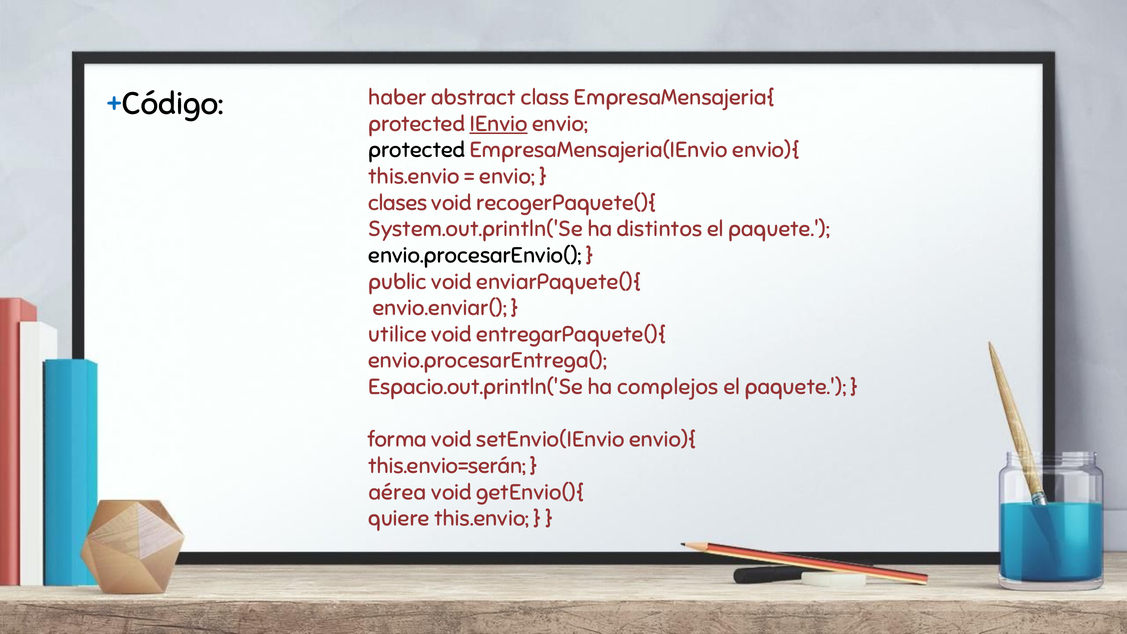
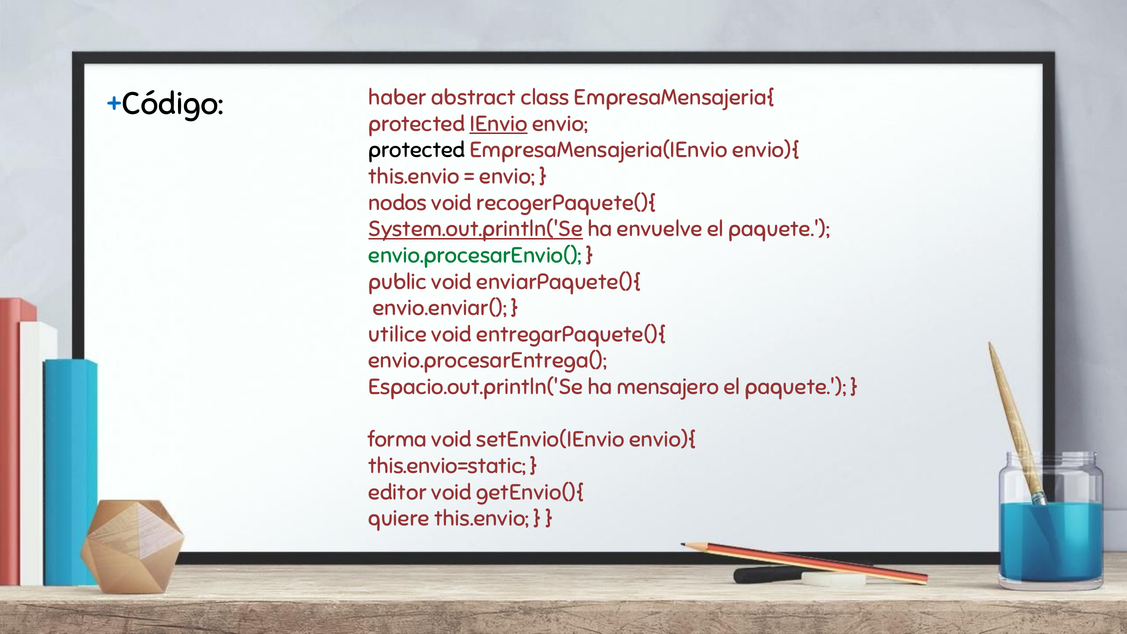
clases: clases -> nodos (398, 203)
System.out.println('Se underline: none -> present (476, 229)
distintos: distintos -> envuelve (660, 229)
envio.procesarEnvio( colour: black -> green (475, 255)
complejos: complejos -> mensajero (668, 387)
this.envio=serán: this.envio=serán -> this.envio=static (447, 466)
aérea: aérea -> editor (398, 492)
